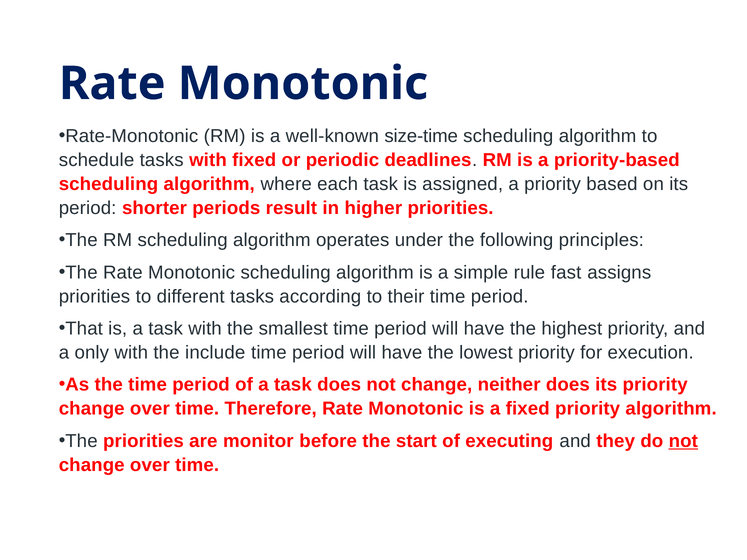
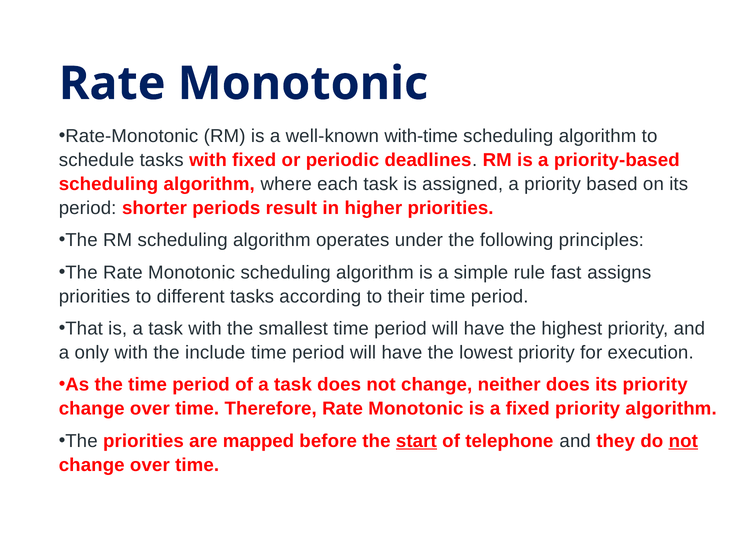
size-time: size-time -> with-time (421, 136)
monitor: monitor -> mapped (258, 441)
start underline: none -> present (416, 441)
executing: executing -> telephone (509, 441)
